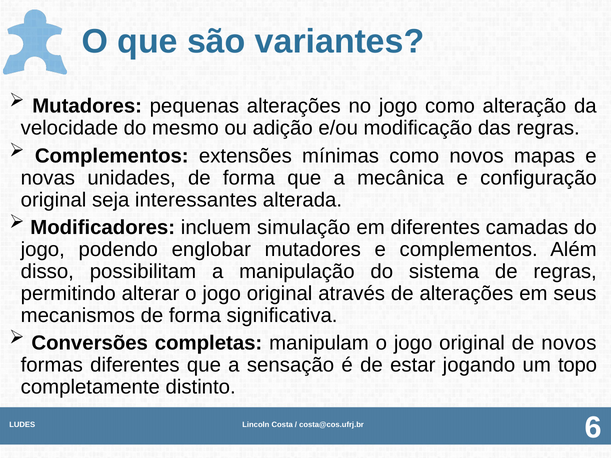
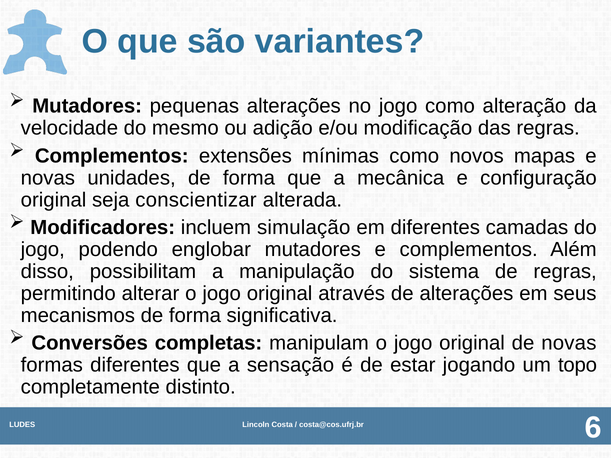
interessantes: interessantes -> conscientizar (196, 200)
de novos: novos -> novas (569, 343)
